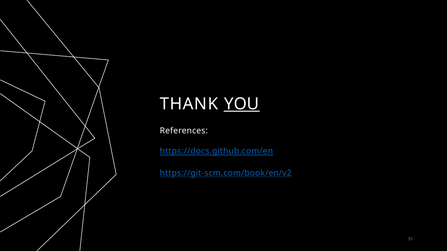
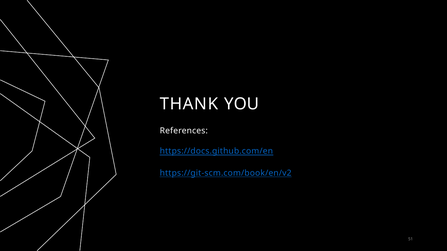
YOU underline: present -> none (242, 104)
